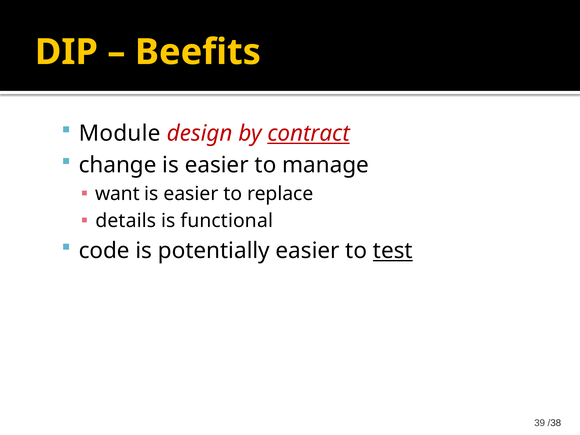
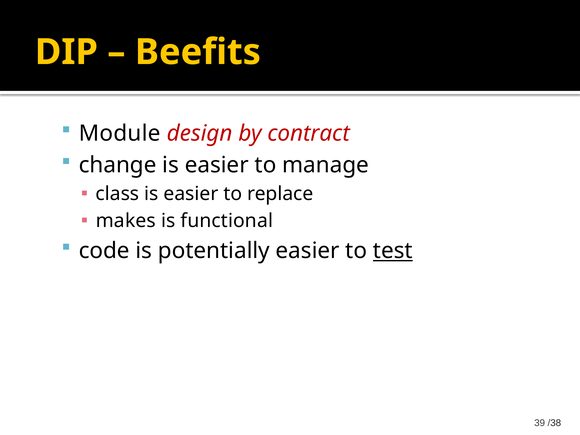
contract underline: present -> none (309, 133)
want: want -> class (117, 194)
details: details -> makes (126, 221)
